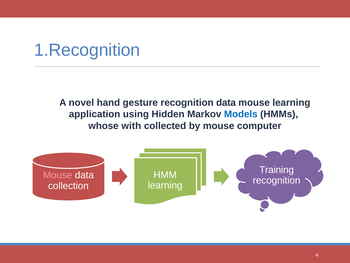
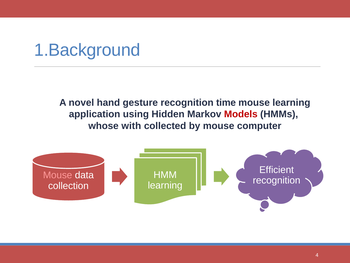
1.Recognition: 1.Recognition -> 1.Background (87, 50)
recognition data: data -> time (226, 102)
Models colour: blue -> red (241, 114)
Training: Training -> Efficient (277, 170)
